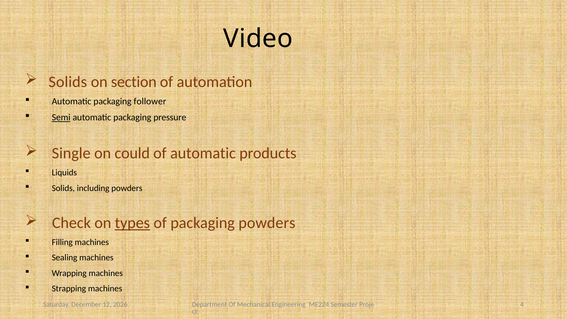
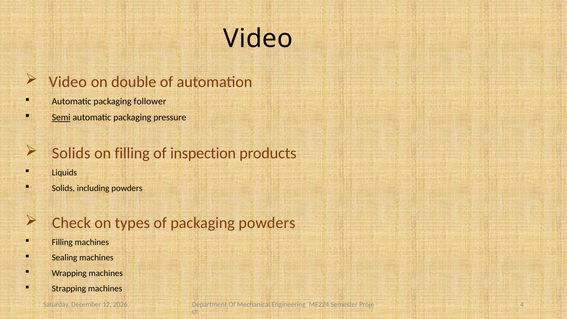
Solids: Solids -> Video (68, 82)
section: section -> double (134, 82)
Single: Single -> Solids (71, 153)
on could: could -> filling (132, 153)
of automatic: automatic -> inspection (203, 153)
types underline: present -> none (132, 223)
